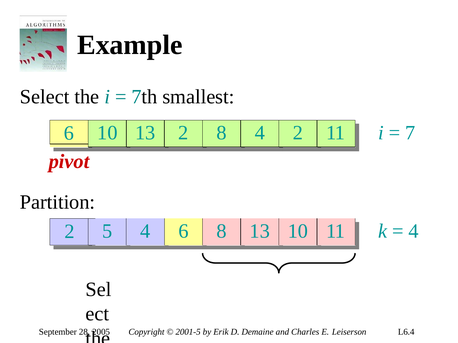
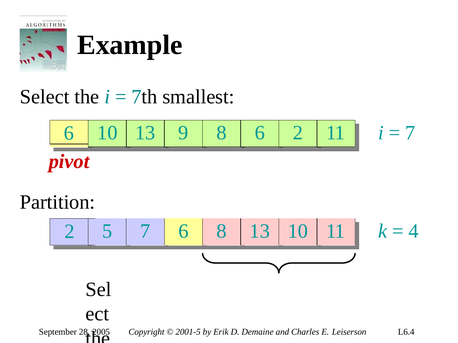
13 2: 2 -> 9 (183, 133)
8 4: 4 -> 6 (260, 133)
5 4: 4 -> 7 (145, 231)
